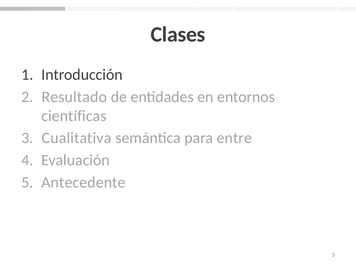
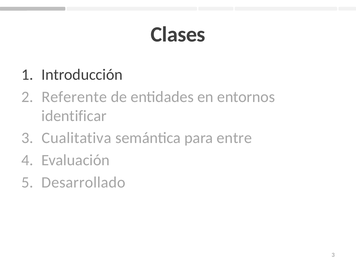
Resultado: Resultado -> Referente (74, 97)
científicas: científicas -> identificar (74, 116)
Antecedente: Antecedente -> Desarrollado (83, 182)
